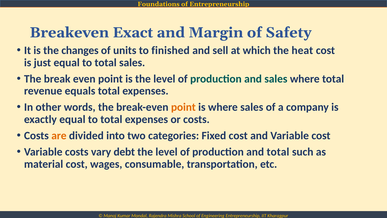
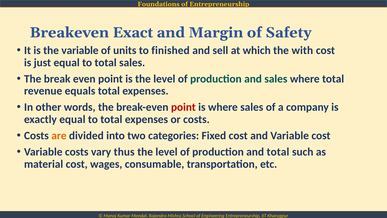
the changes: changes -> variable (80, 50)
heat: heat -> with (302, 50)
point colour: orange -> red (183, 107)
debt: debt -> thus (124, 152)
